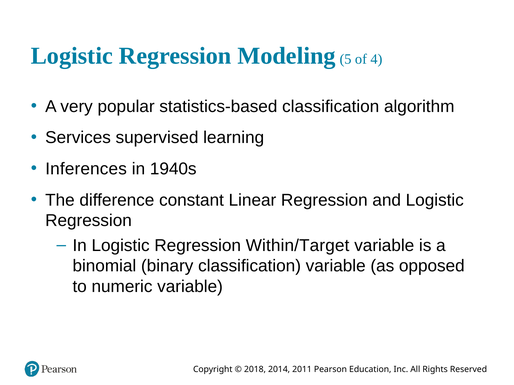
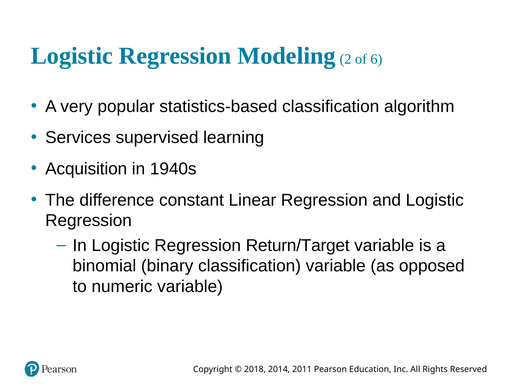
5: 5 -> 2 (346, 59)
4: 4 -> 6 (376, 59)
Inferences: Inferences -> Acquisition (86, 169)
Within/Target: Within/Target -> Return/Target (298, 246)
